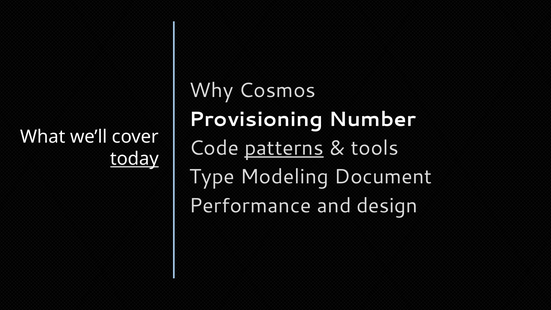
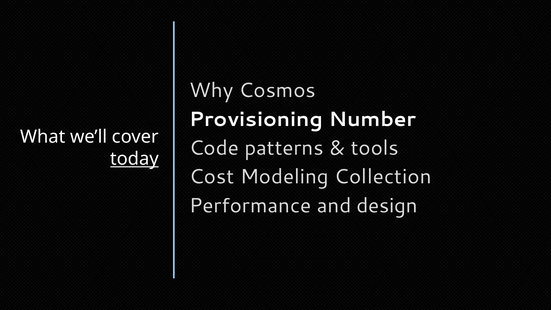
patterns underline: present -> none (284, 148)
Type: Type -> Cost (212, 177)
Document: Document -> Collection (383, 177)
